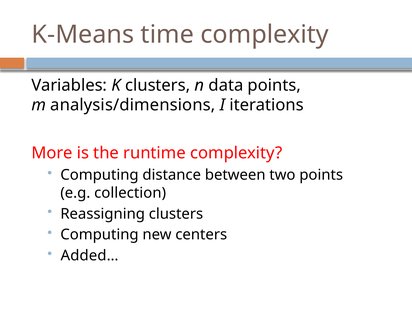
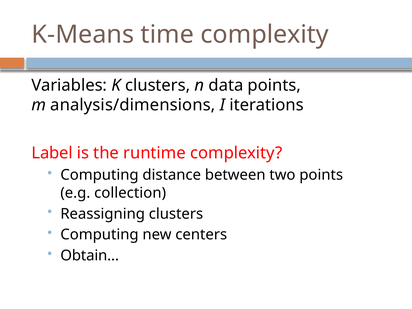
More: More -> Label (52, 153)
Added…: Added… -> Obtain… (90, 256)
